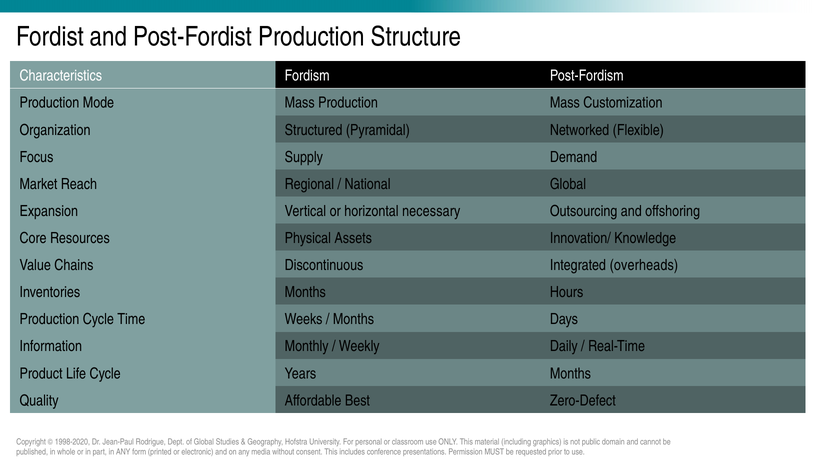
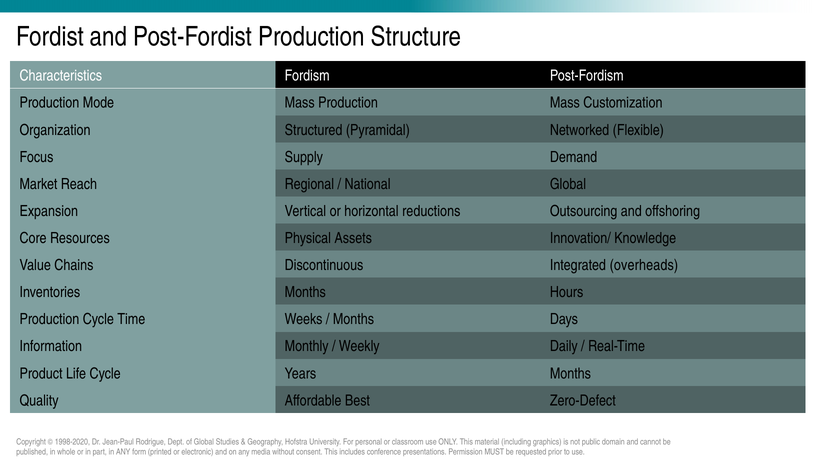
necessary: necessary -> reductions (431, 211)
